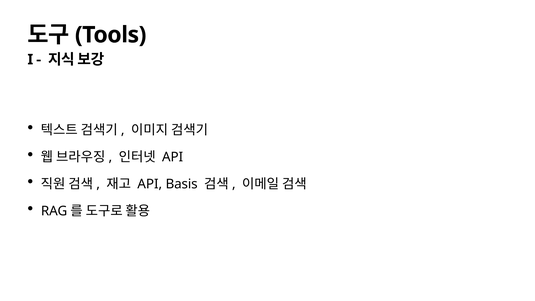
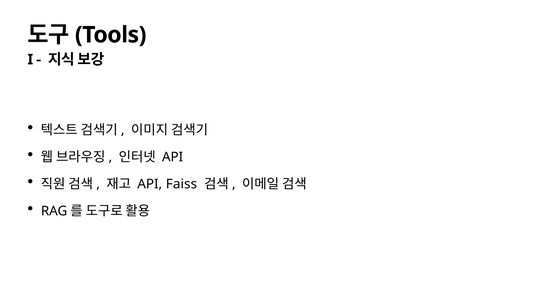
Basis: Basis -> Faiss (181, 184)
